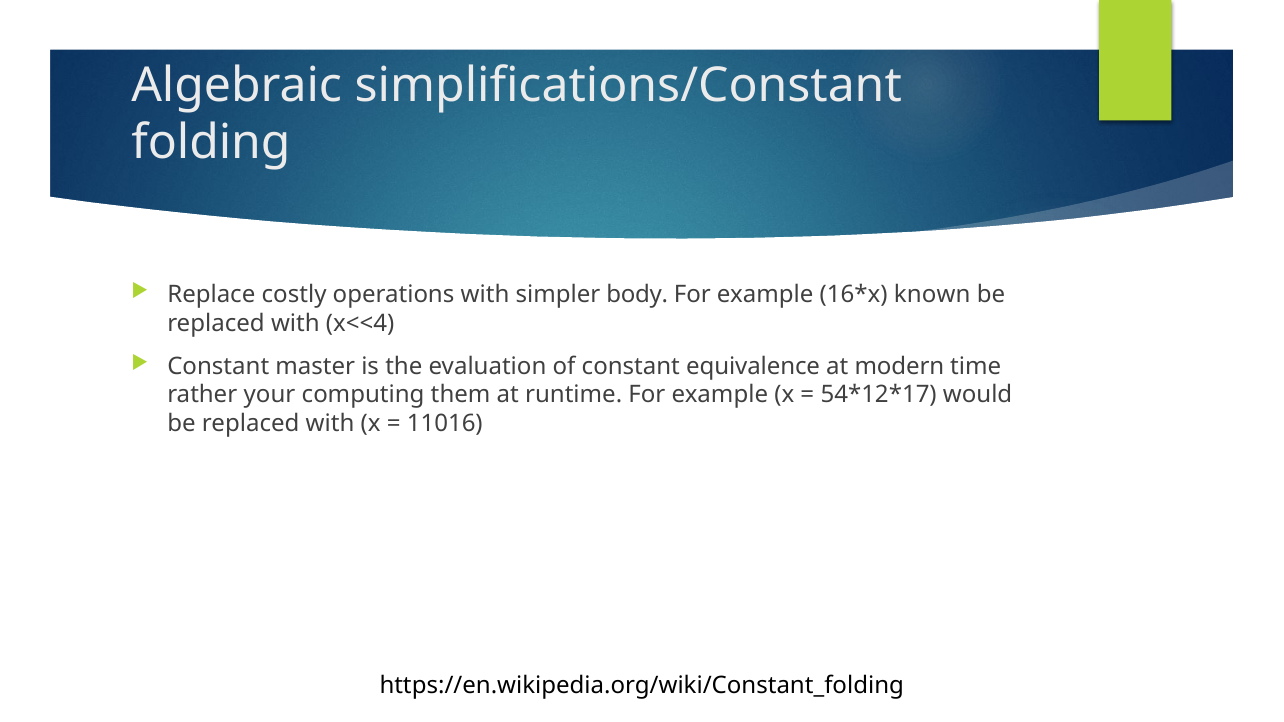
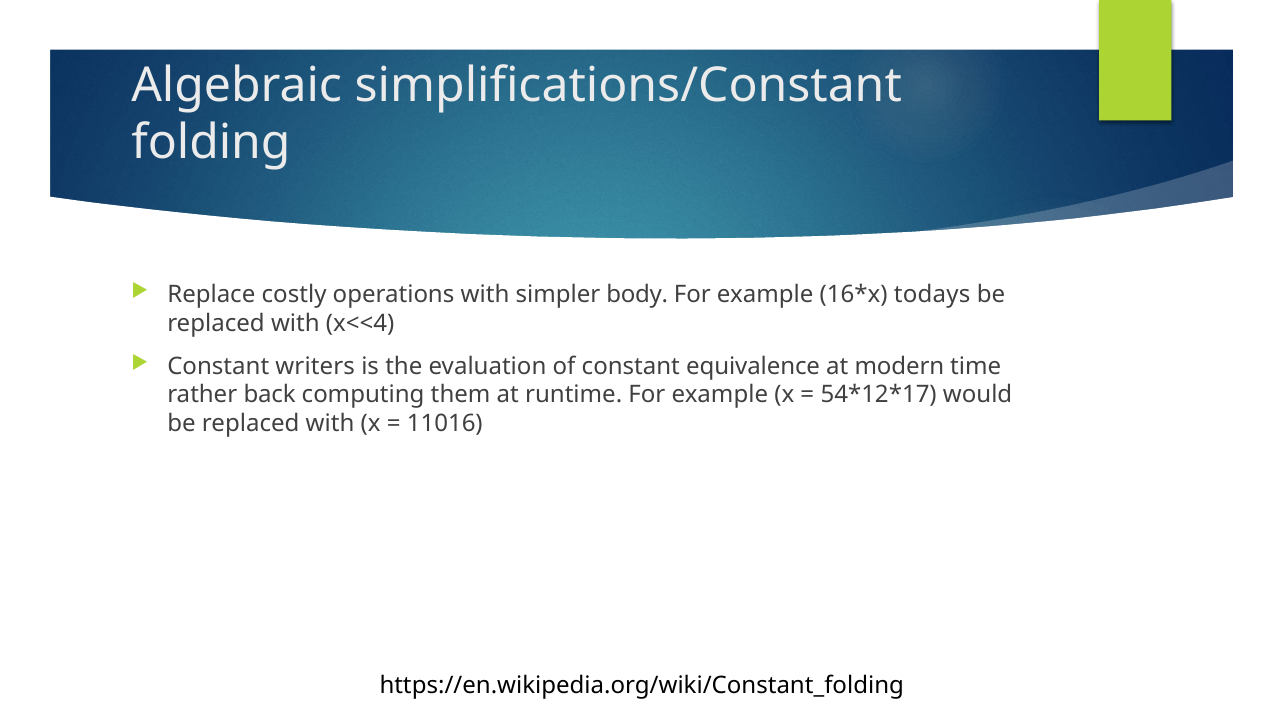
known: known -> todays (932, 295)
master: master -> writers (315, 366)
your: your -> back (270, 395)
